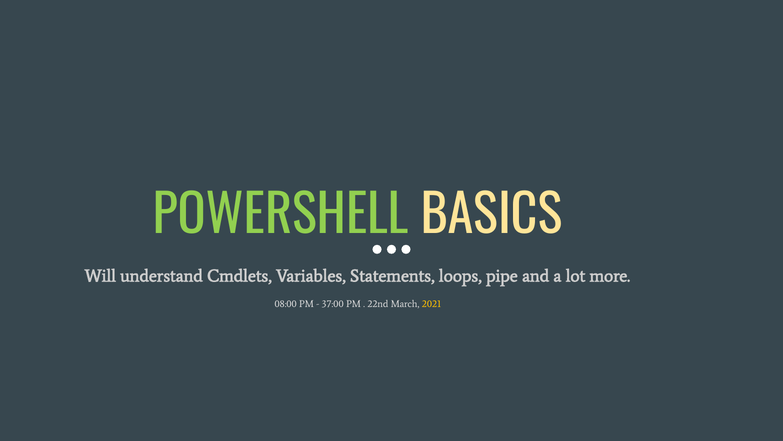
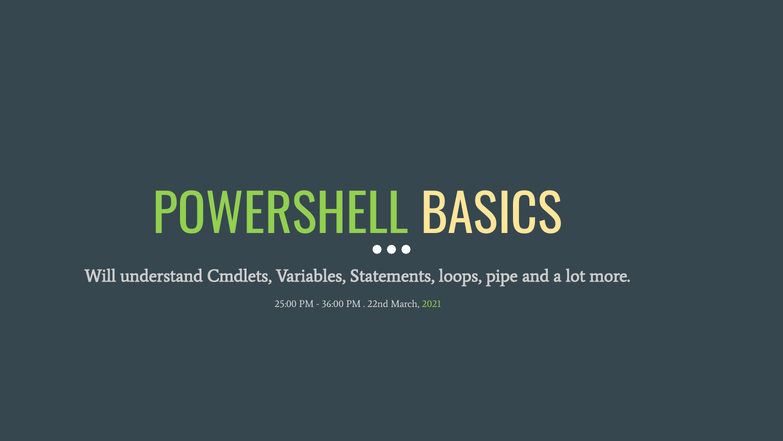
08:00: 08:00 -> 25:00 (286, 304)
37:00: 37:00 -> 36:00 (333, 304)
2021 colour: yellow -> light green (431, 304)
